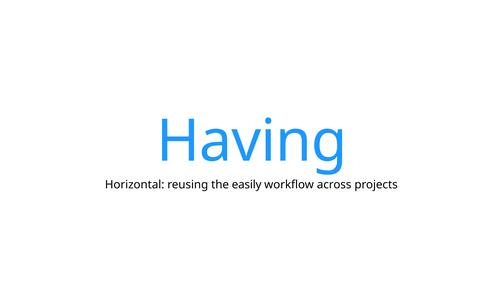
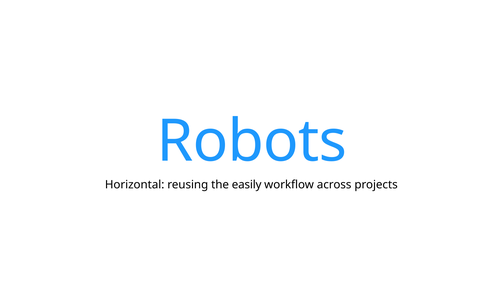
Having: Having -> Robots (252, 141)
